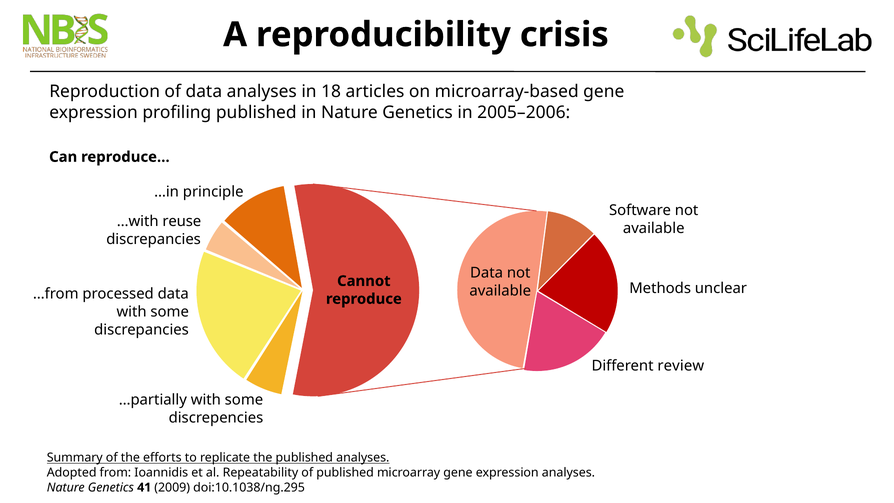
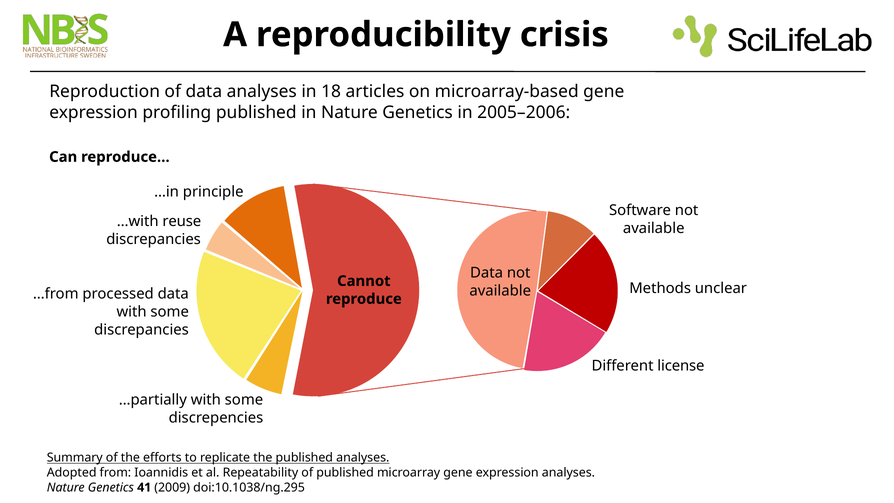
review: review -> license (681, 366)
